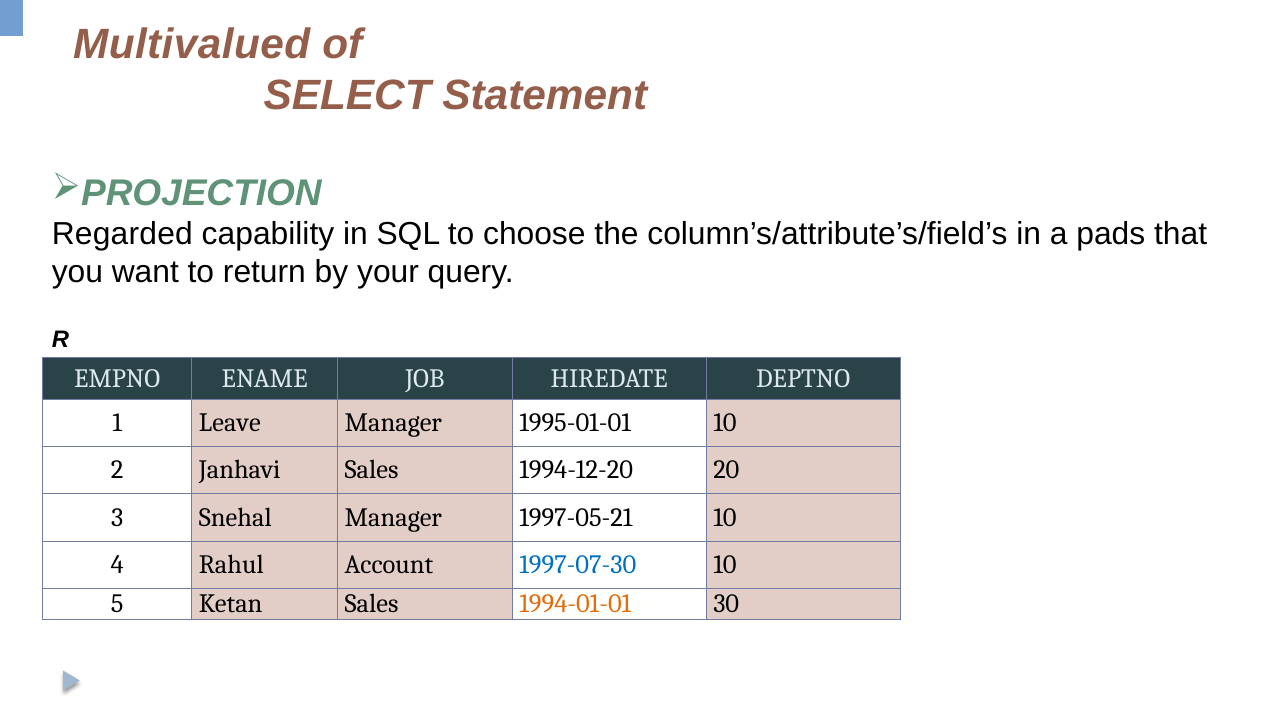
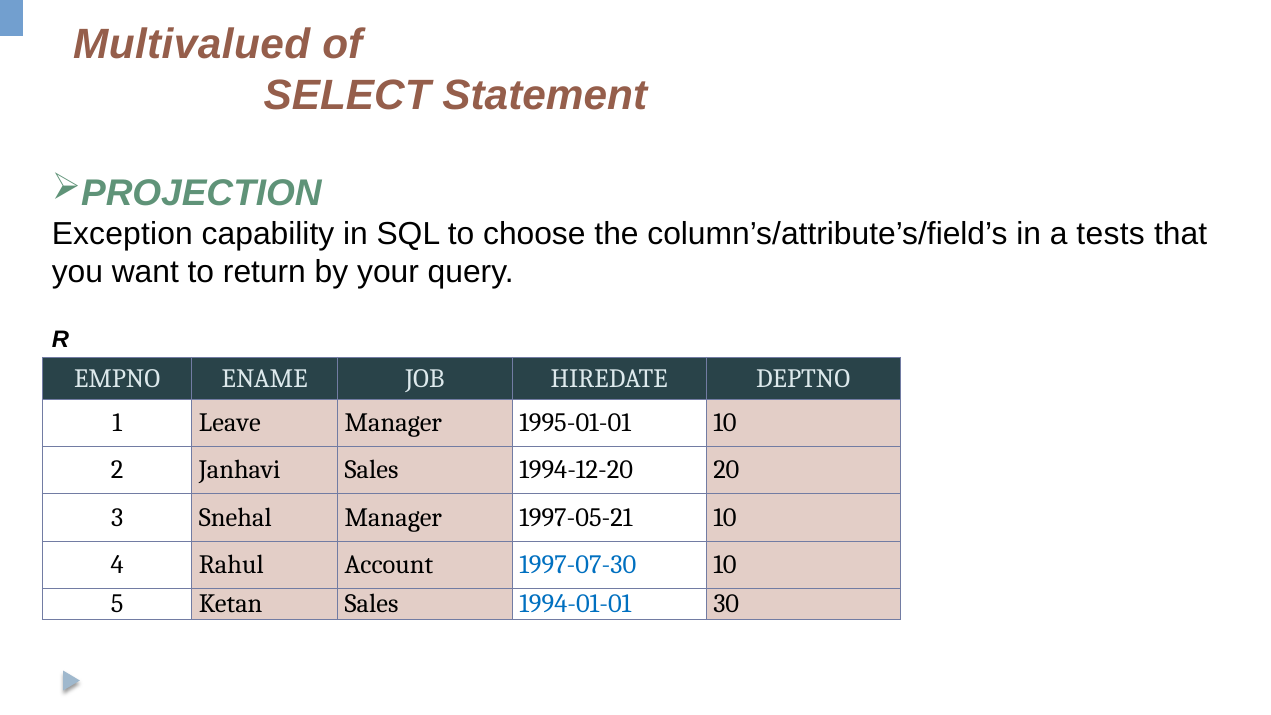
Regarded: Regarded -> Exception (122, 234)
pads: pads -> tests (1111, 234)
1994-01-01 colour: orange -> blue (575, 604)
